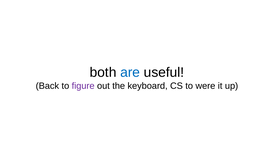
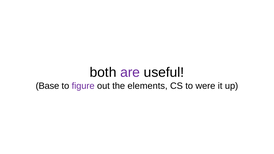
are colour: blue -> purple (130, 73)
Back: Back -> Base (47, 86)
keyboard: keyboard -> elements (148, 86)
